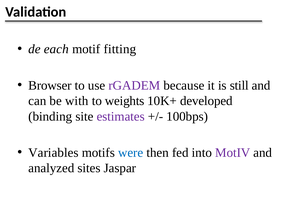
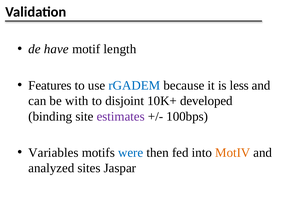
each: each -> have (56, 49)
fitting: fitting -> length (120, 49)
Browser: Browser -> Features (50, 85)
rGADEM colour: purple -> blue (134, 85)
still: still -> less (239, 85)
weights: weights -> disjoint (125, 101)
MotIV colour: purple -> orange (233, 153)
